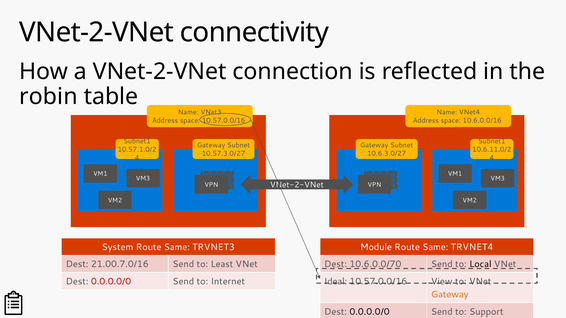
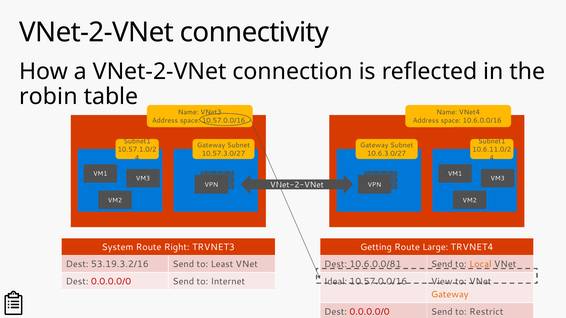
System Route Same: Same -> Right (177, 247)
Module: Module -> Getting (376, 247)
Same: Same -> Large (435, 247)
21.00.7.0/16: 21.00.7.0/16 -> 53.19.3.2/16 (120, 265)
10.6.0.0/70: 10.6.0.0/70 -> 10.6.0.0/81 (375, 265)
Local colour: black -> orange (480, 265)
0.0.0.0/0 colour: black -> red (370, 312)
Support: Support -> Restrict (486, 312)
